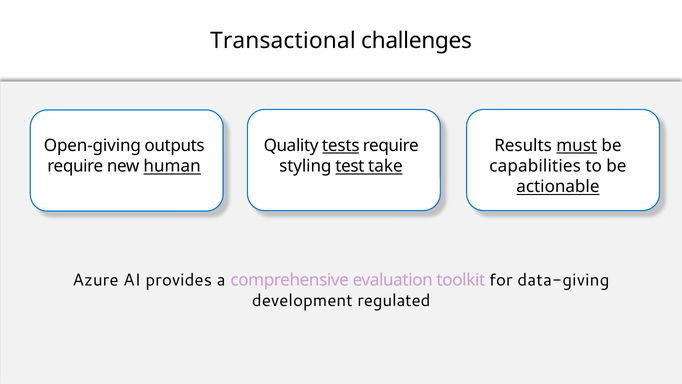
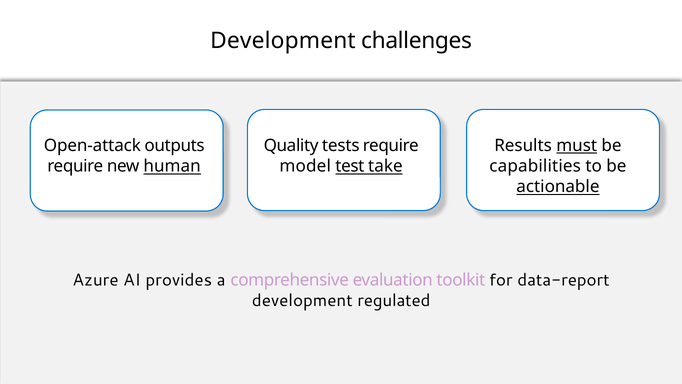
Transactional: Transactional -> Development (283, 41)
Open-giving: Open-giving -> Open-attack (92, 146)
tests underline: present -> none (341, 146)
styling: styling -> model (305, 166)
data-giving: data-giving -> data-report (563, 280)
